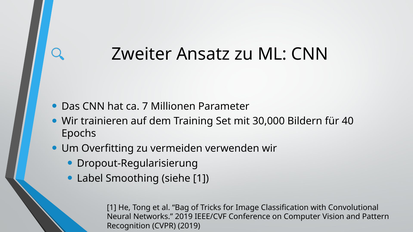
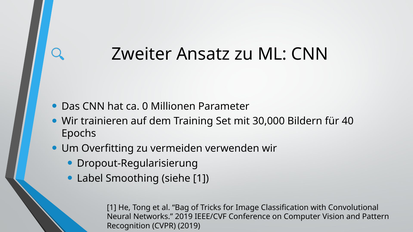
7: 7 -> 0 (145, 106)
